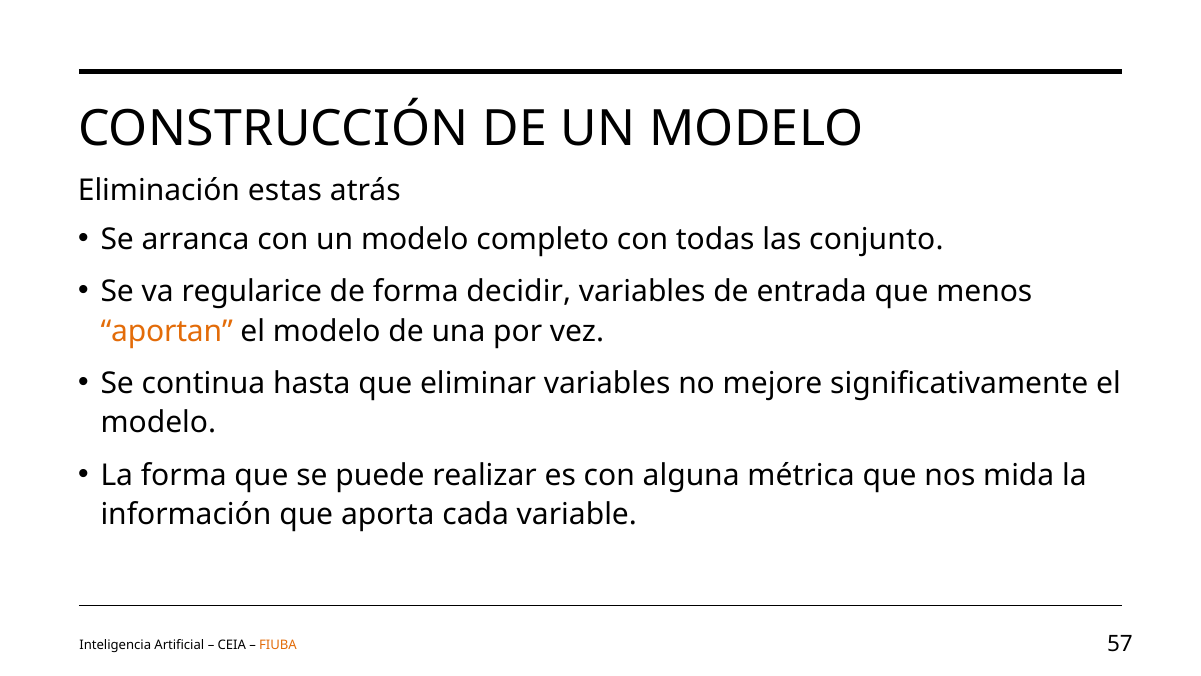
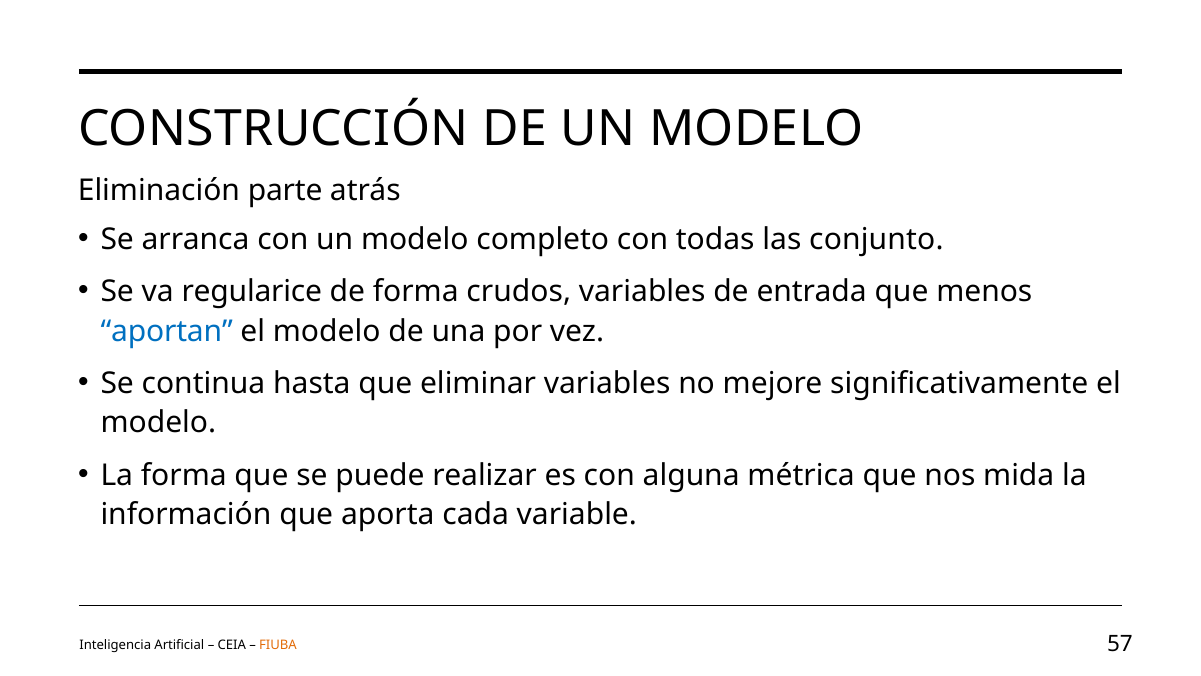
estas: estas -> parte (285, 190)
decidir: decidir -> crudos (519, 291)
aportan colour: orange -> blue (167, 331)
